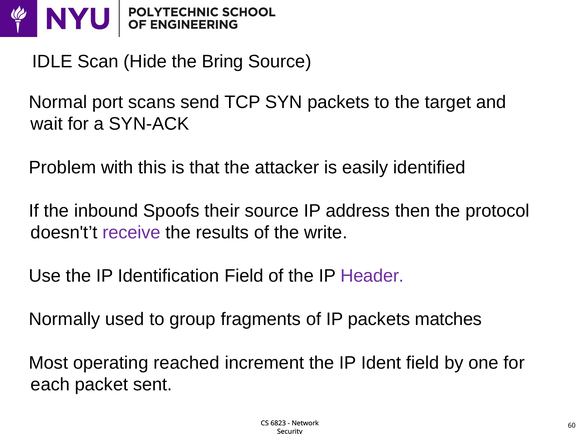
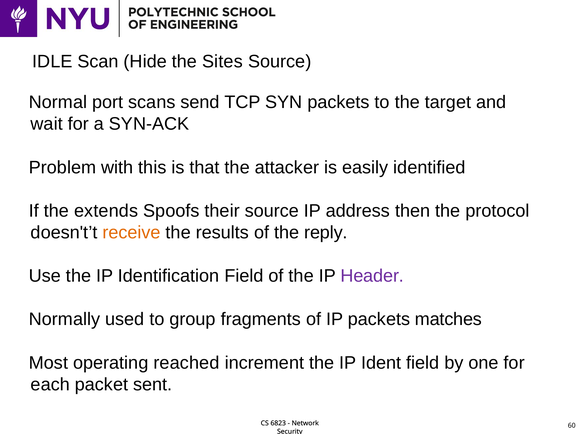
Bring: Bring -> Sites (222, 62)
inbound: inbound -> extends (106, 211)
receive colour: purple -> orange (131, 232)
write: write -> reply (326, 232)
